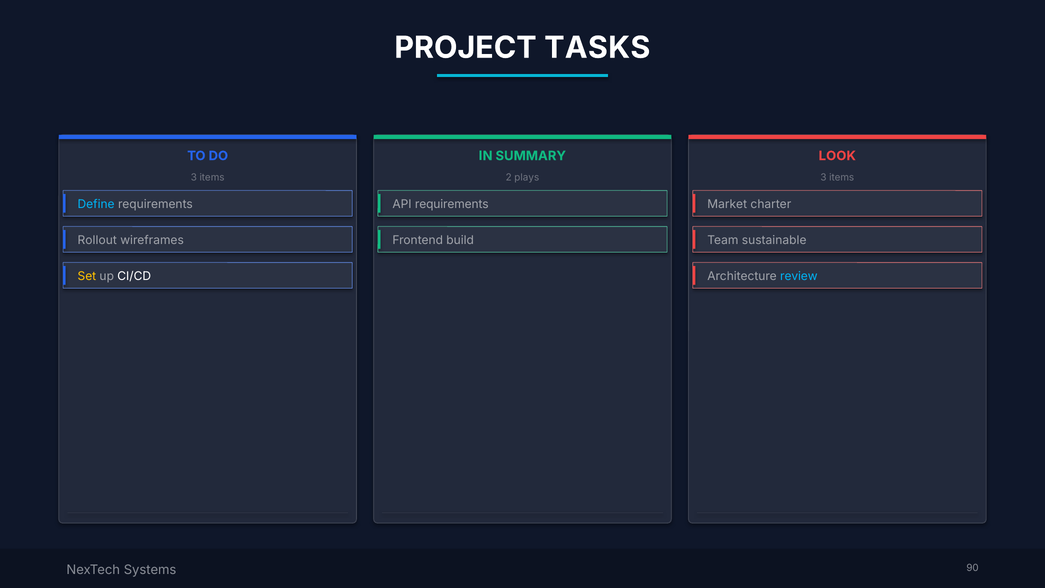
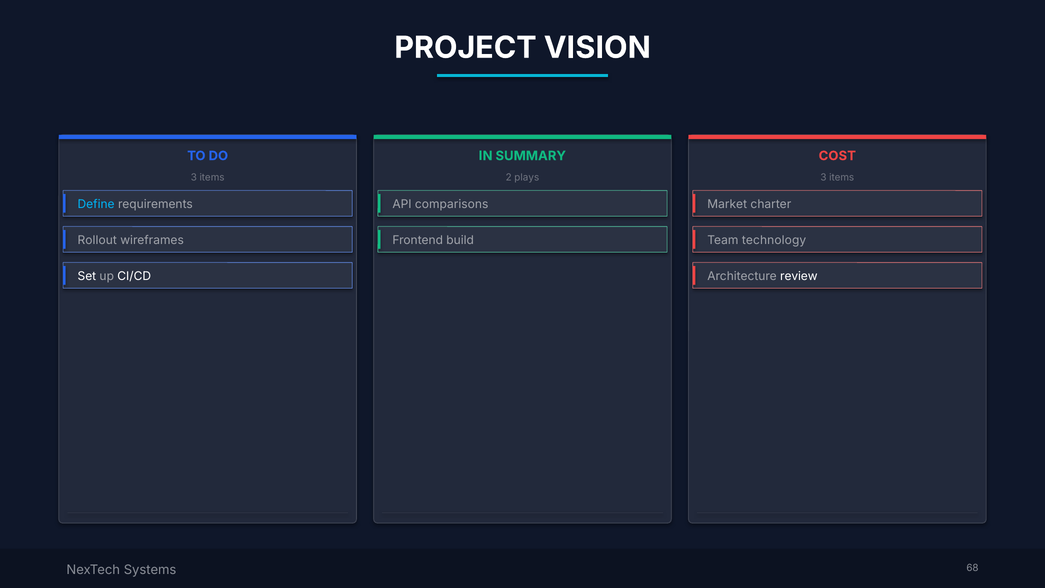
TASKS: TASKS -> VISION (597, 48)
LOOK: LOOK -> COST (837, 156)
API requirements: requirements -> comparisons (452, 204)
sustainable: sustainable -> technology (774, 240)
Set colour: yellow -> white (87, 276)
review colour: light blue -> white (799, 276)
90: 90 -> 68 (972, 568)
